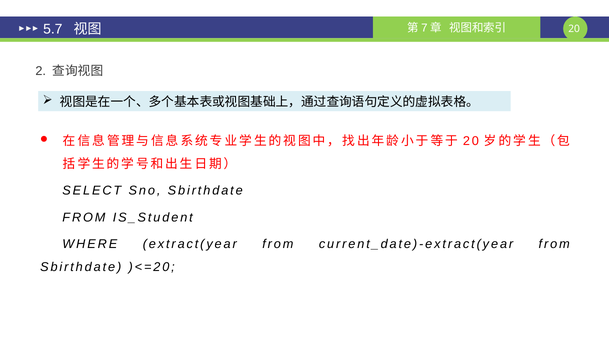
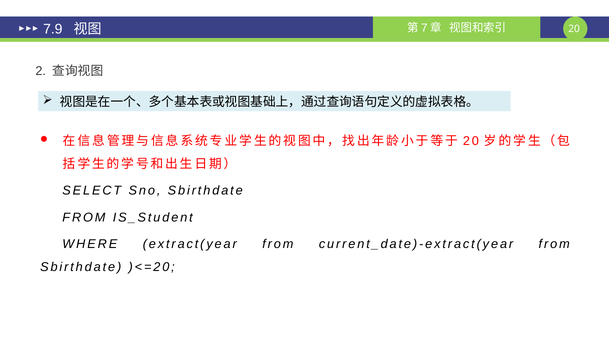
5.7: 5.7 -> 7.9 (53, 29)
